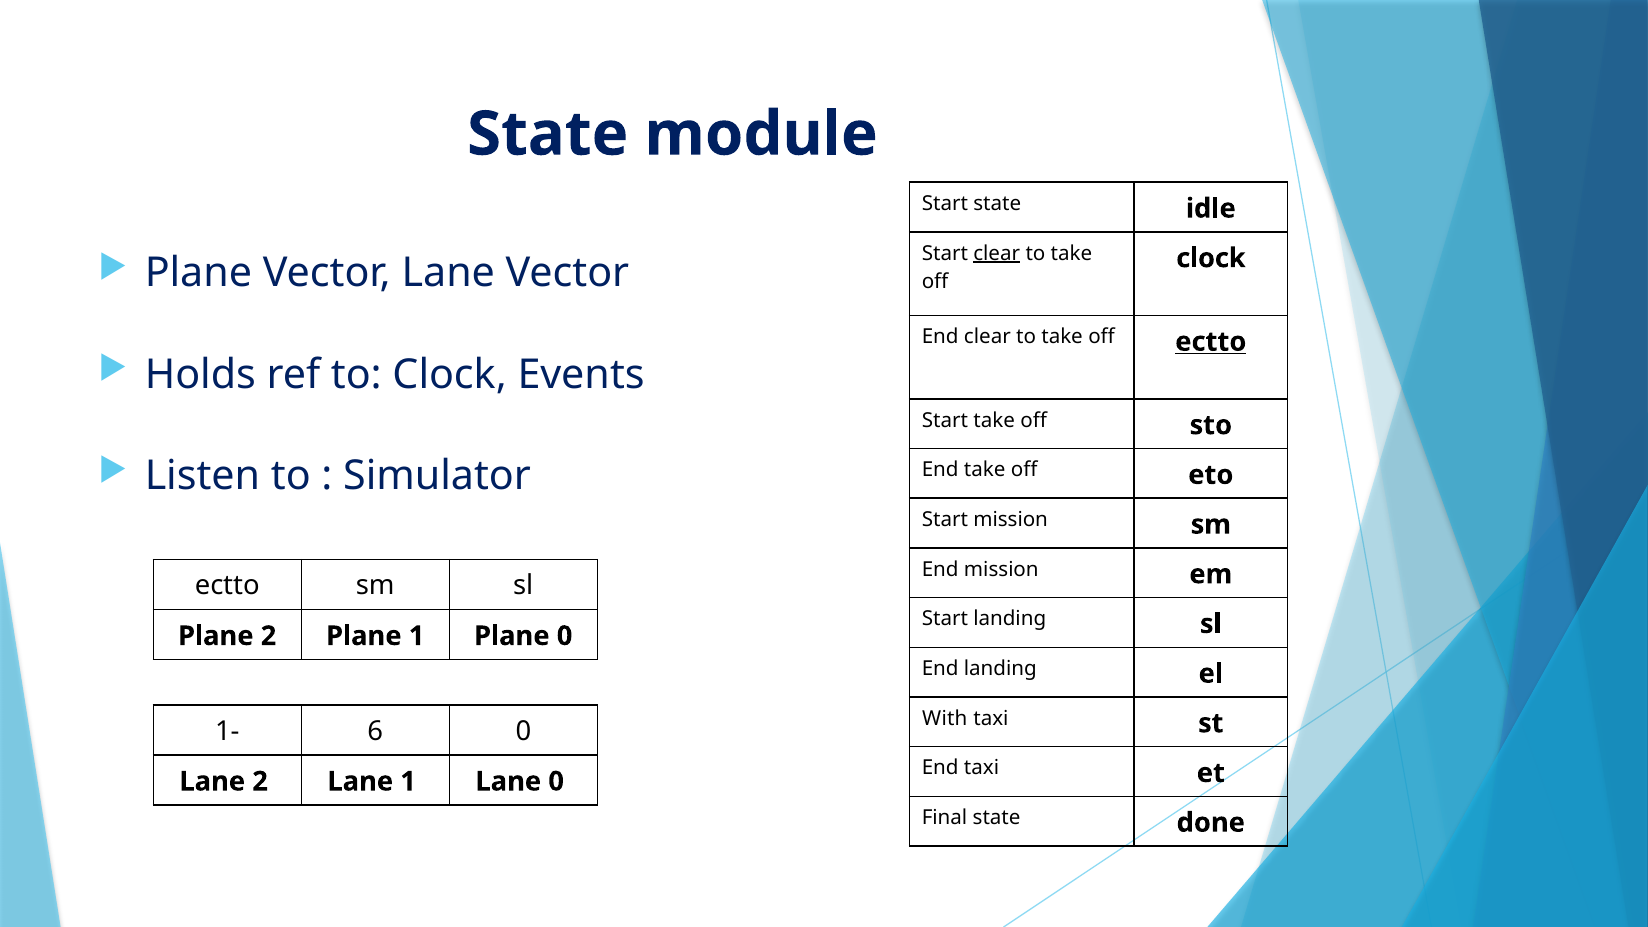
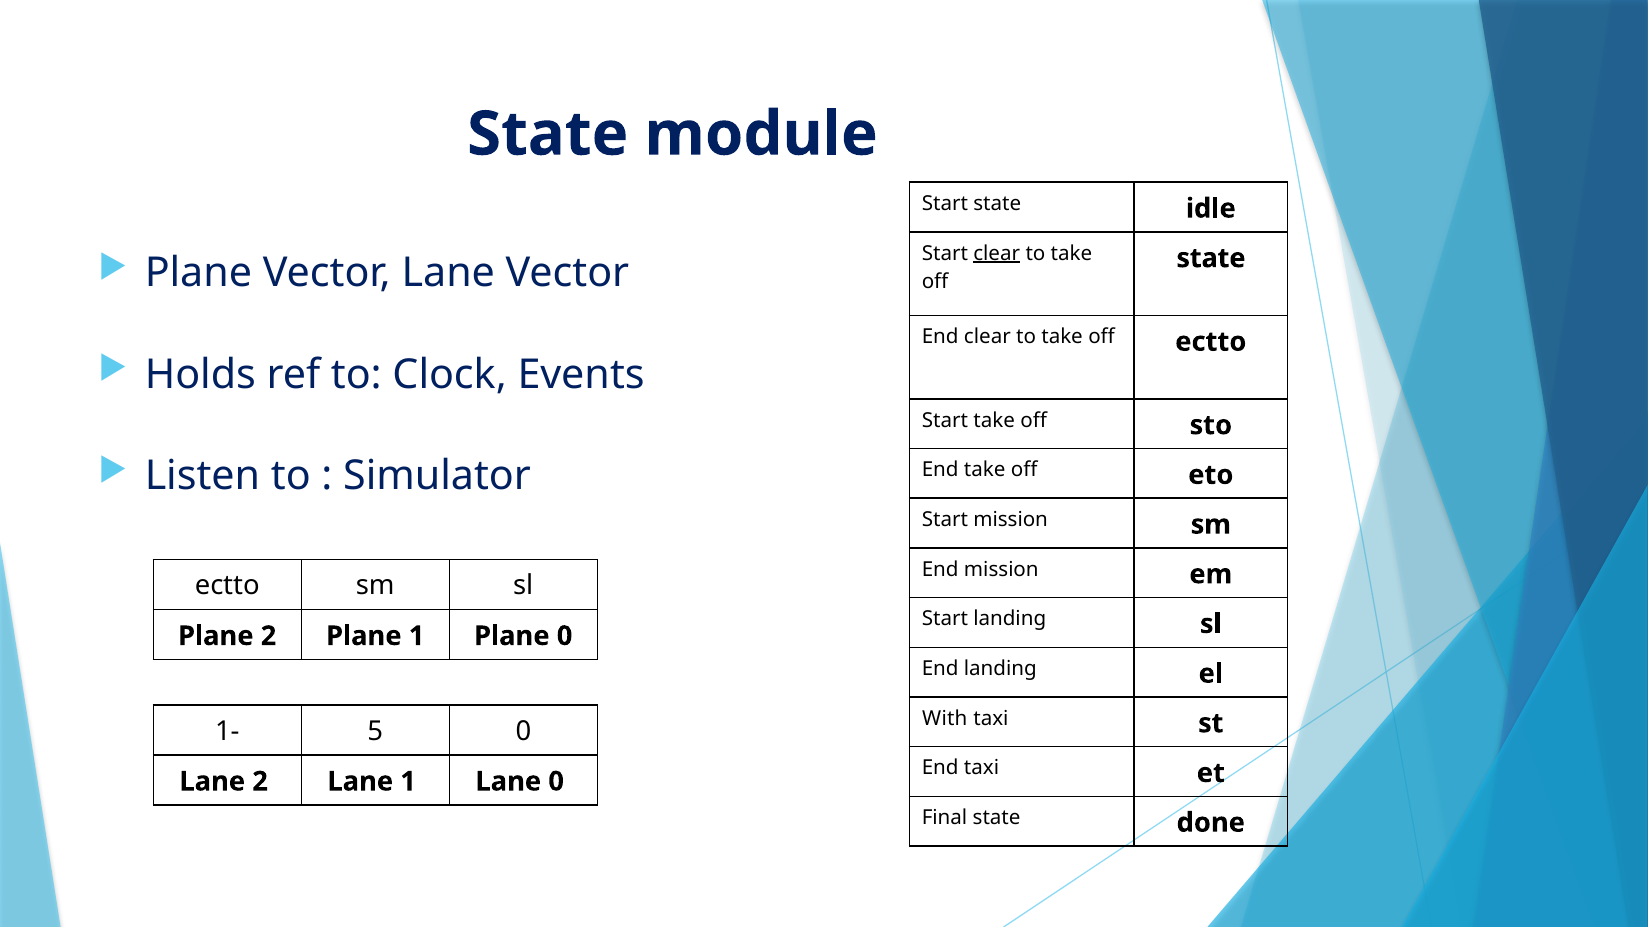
clock: clock -> state (1211, 258)
ectto underline: present -> none (1211, 342)
6: 6 -> 5 (375, 731)
